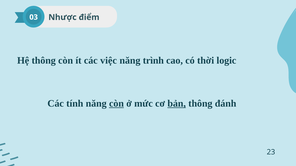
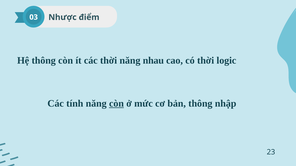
các việc: việc -> thời (109, 61)
trình: trình -> nhau (153, 61)
bản underline: present -> none (177, 104)
đánh: đánh -> nhập (226, 104)
